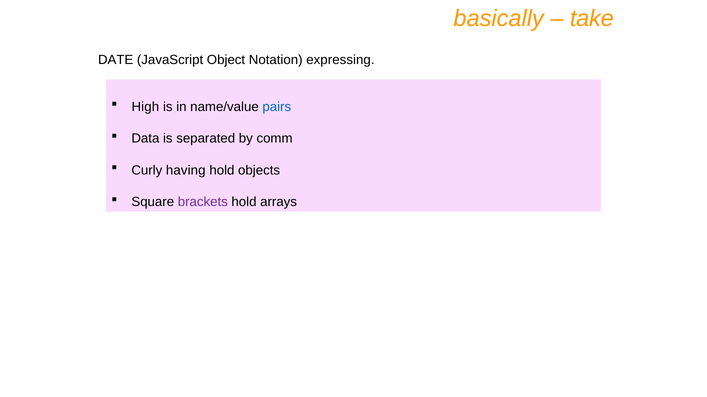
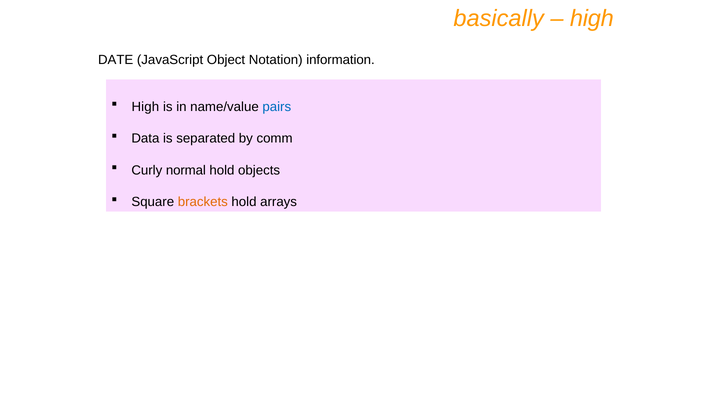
take: take -> high (592, 18)
expressing: expressing -> information (340, 60)
having: having -> normal (186, 171)
brackets colour: purple -> orange (203, 202)
